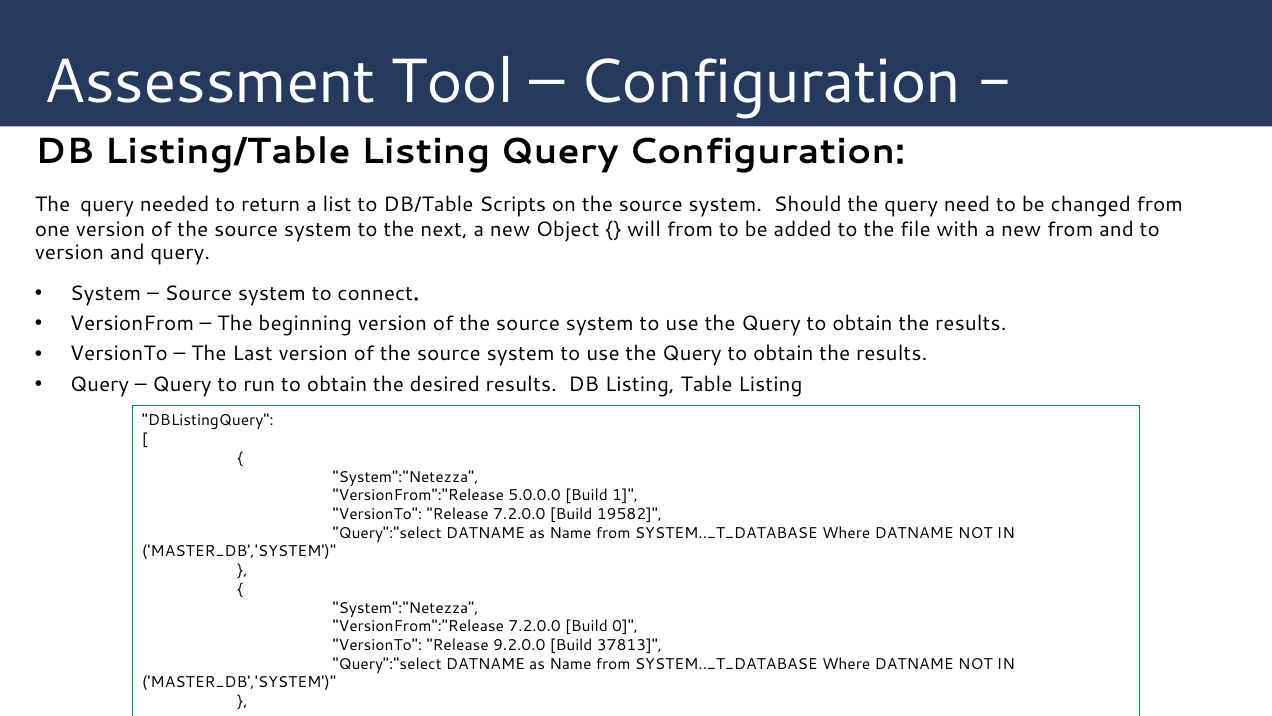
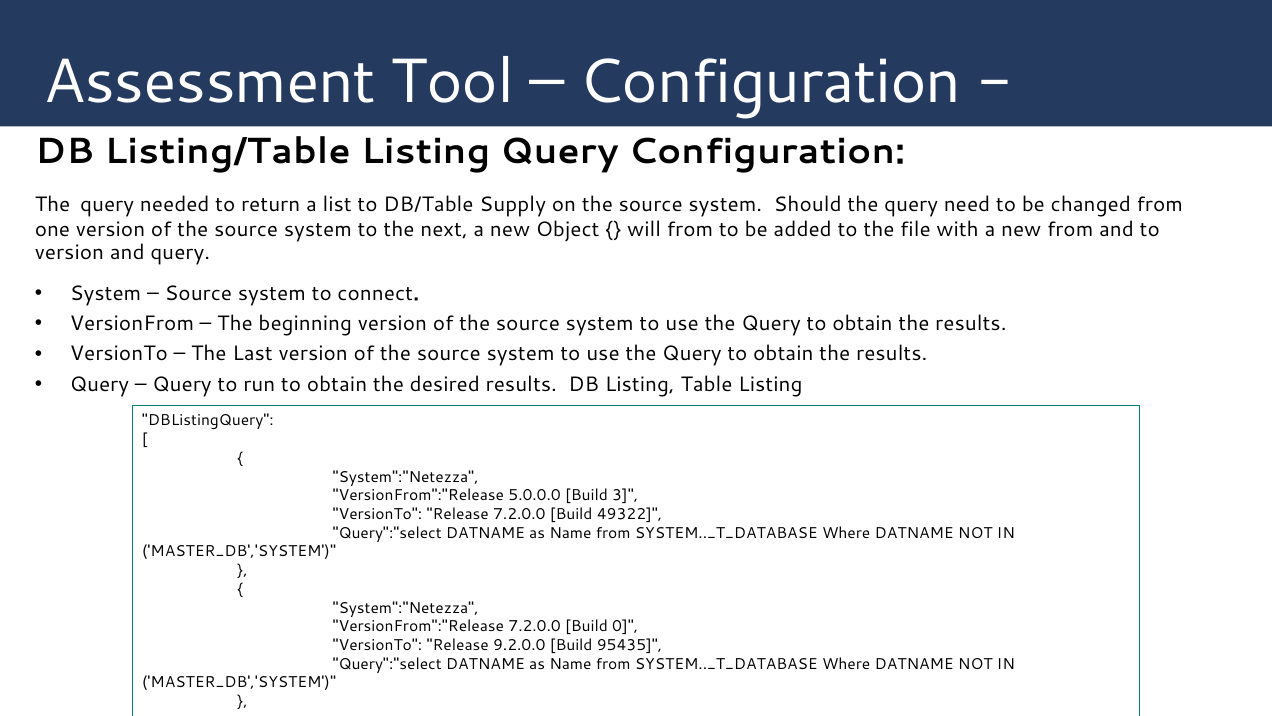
Scripts: Scripts -> Supply (513, 204)
1: 1 -> 3 (625, 495)
19582: 19582 -> 49322 (630, 514)
37813: 37813 -> 95435 (630, 645)
